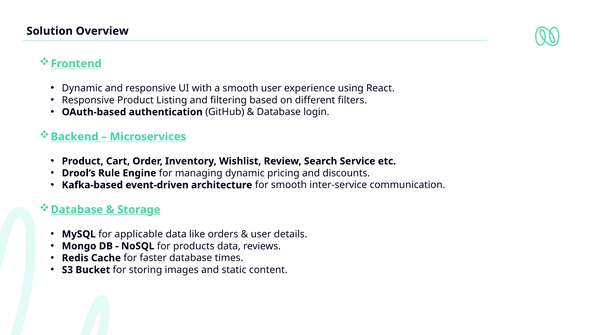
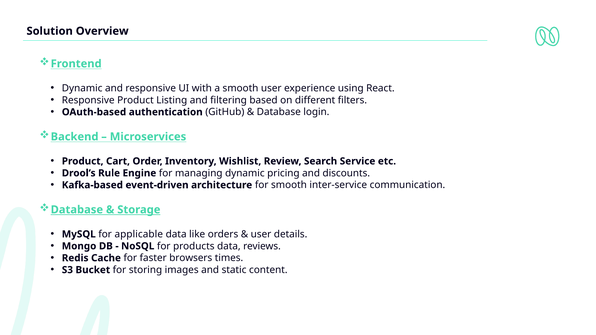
faster database: database -> browsers (191, 258)
